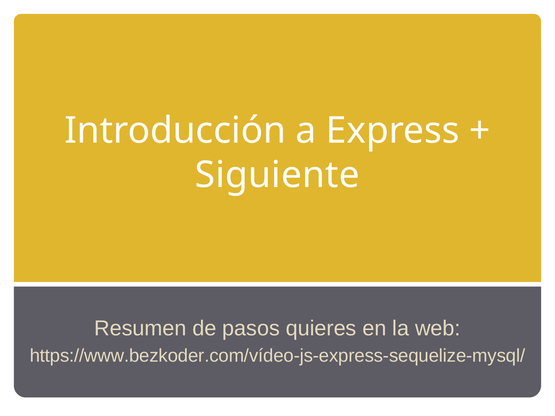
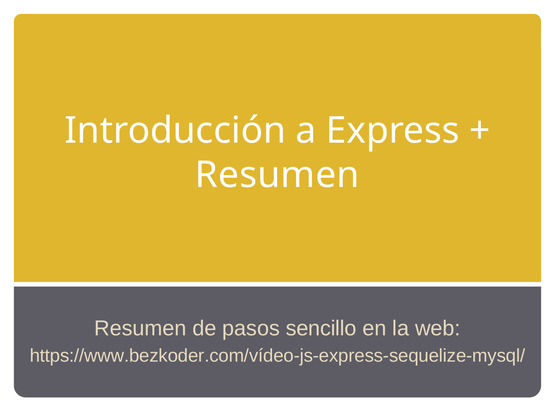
Siguiente: Siguiente -> Resumen (277, 175)
quieres: quieres -> sencillo (321, 328)
